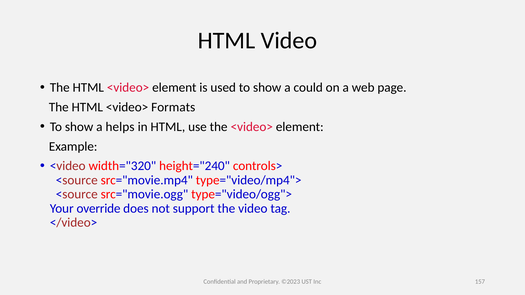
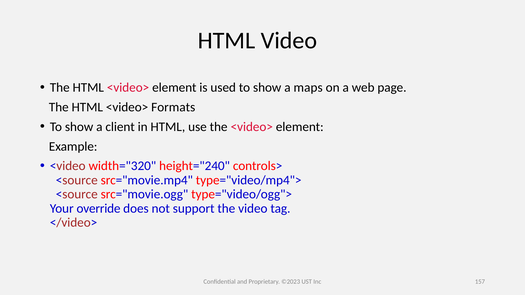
could: could -> maps (308, 88)
helps: helps -> client (120, 127)
